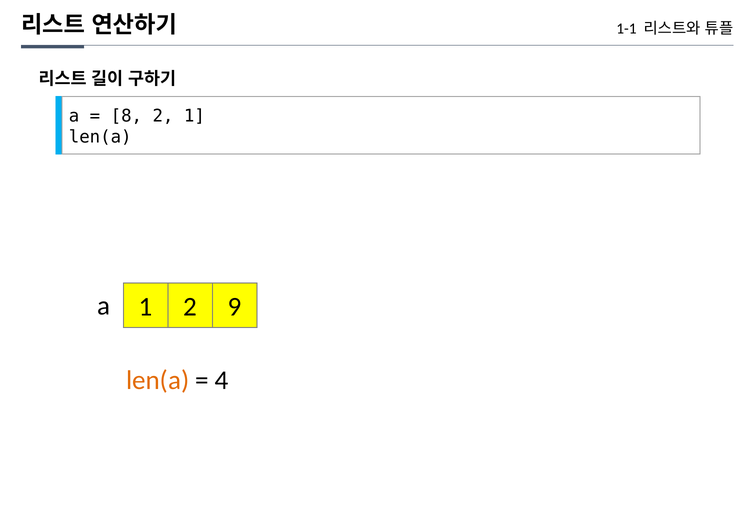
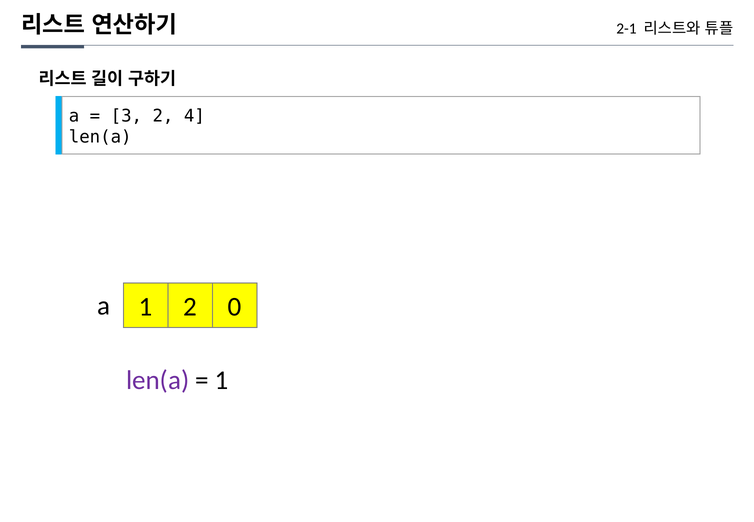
1-1: 1-1 -> 2-1 (626, 29)
8: 8 -> 3 (126, 116)
2 1: 1 -> 4 (194, 116)
9: 9 -> 0 (235, 307)
len(a colour: orange -> purple (158, 380)
4: 4 -> 1 (222, 380)
